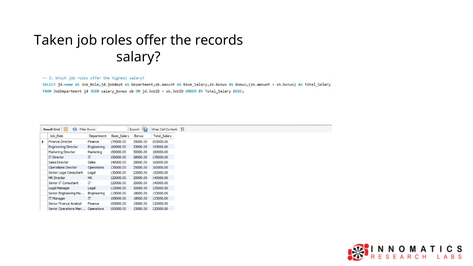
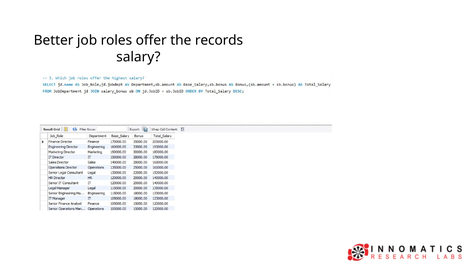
Taken: Taken -> Better (54, 40)
